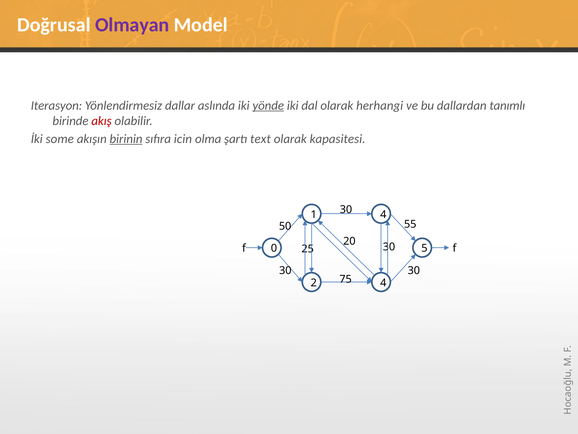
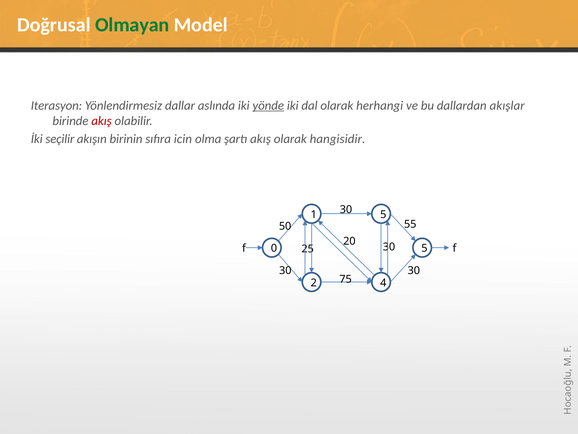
Olmayan colour: purple -> green (132, 25)
tanımlı: tanımlı -> akışlar (507, 105)
some: some -> seçilir (60, 139)
birinin underline: present -> none (126, 139)
şartı text: text -> akış (260, 139)
kapasitesi: kapasitesi -> hangisidir (338, 139)
1 4: 4 -> 5 (383, 214)
